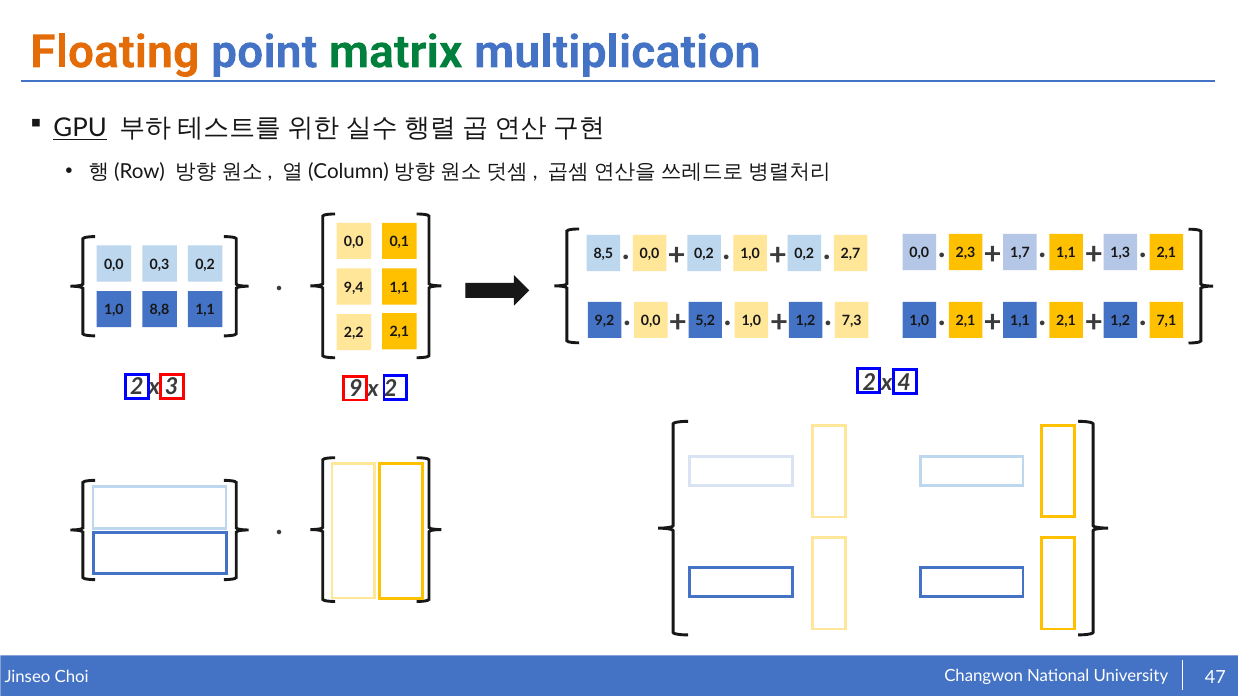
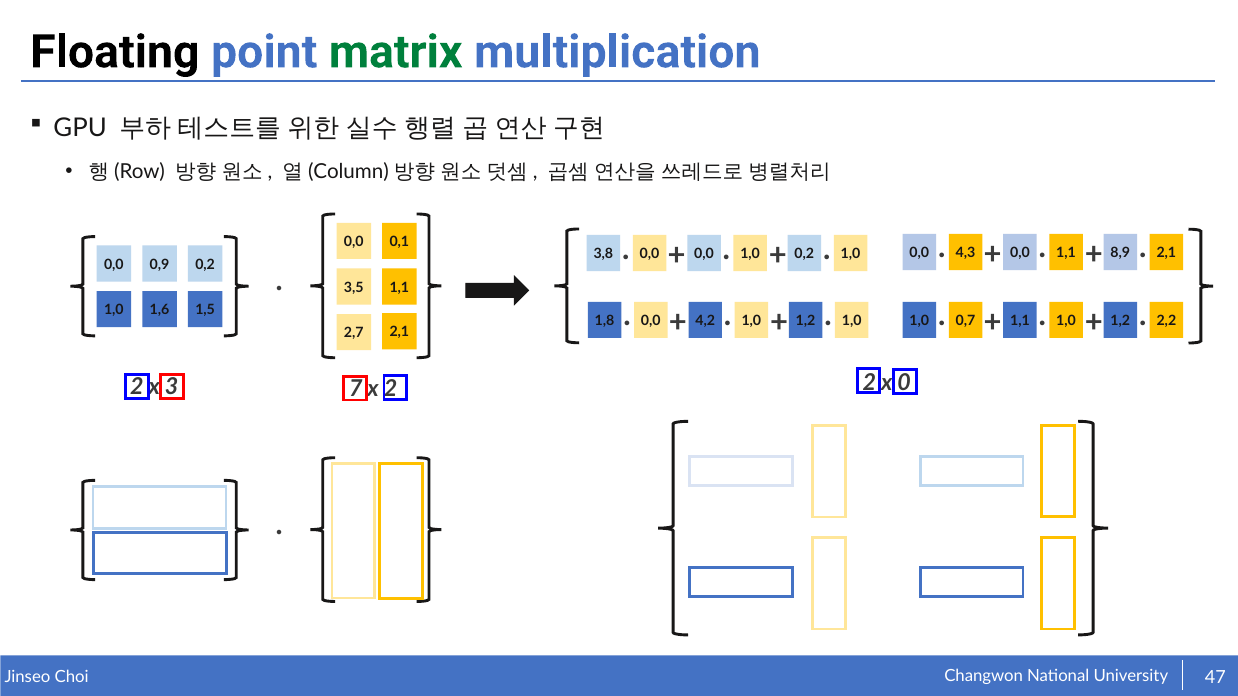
Floating colour: orange -> black (115, 52)
GPU underline: present -> none (80, 128)
1,7: 1,7 -> 0,0 (1020, 253)
1,3: 1,3 -> 8,9 (1120, 253)
0,2: 0,2 -> 0,0 (704, 254)
0,2 2,7: 2,7 -> 1,0 (850, 254)
2,3: 2,3 -> 4,3 (965, 253)
8,5: 8,5 -> 3,8 (603, 254)
0,3: 0,3 -> 0,9 (160, 265)
9,4: 9,4 -> 3,5 (354, 288)
5,2: 5,2 -> 4,2 (705, 321)
1,2 7,3: 7,3 -> 1,0 (852, 321)
1,1 2,1: 2,1 -> 1,0 (1066, 321)
7,1: 7,1 -> 2,2 (1166, 321)
8,8: 8,8 -> 1,6 (160, 310)
1,1: 1,1 -> 1,5 (205, 310)
9,2: 9,2 -> 1,8 (605, 321)
1,0 2,1: 2,1 -> 0,7 (965, 321)
2,2: 2,2 -> 2,7 (354, 333)
4: 4 -> 0 (904, 383)
9: 9 -> 7 (356, 389)
